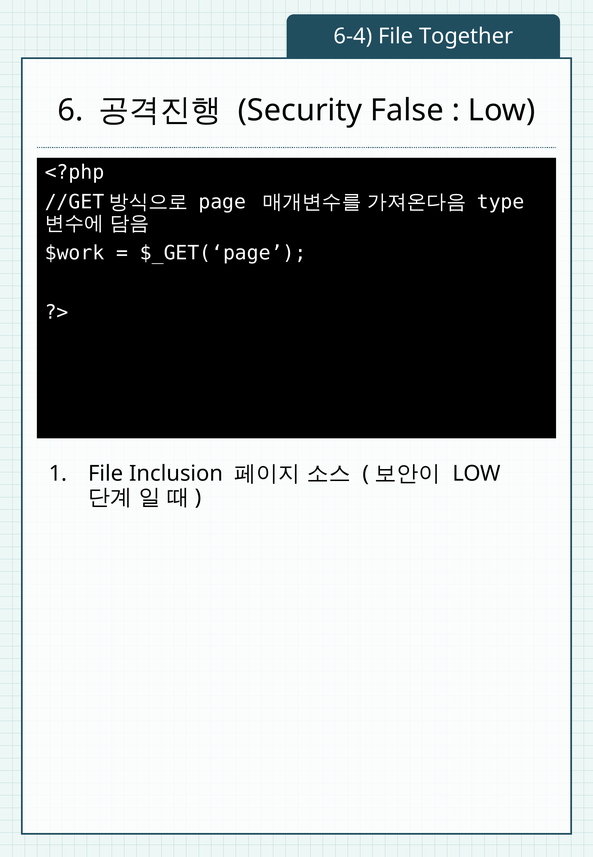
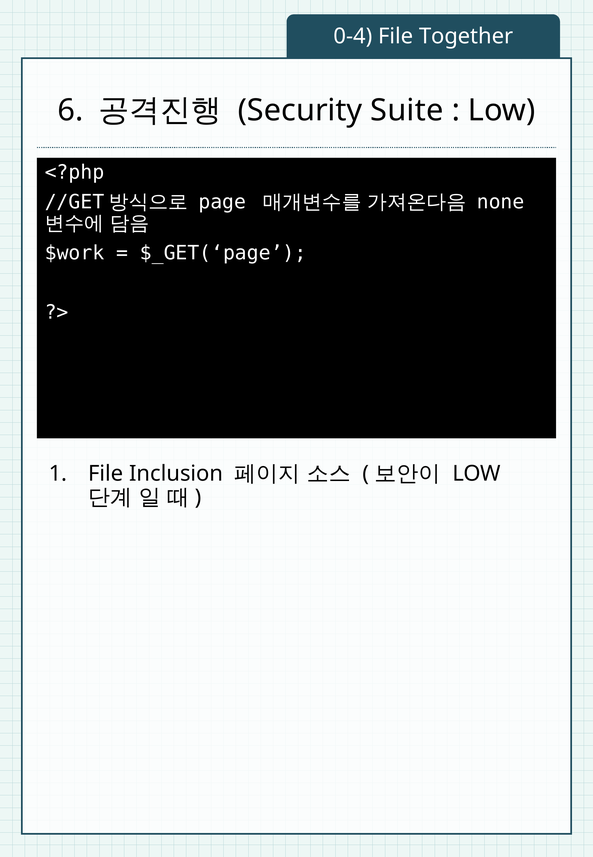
6-4: 6-4 -> 0-4 (353, 36)
False: False -> Suite (407, 110)
type: type -> none (501, 202)
